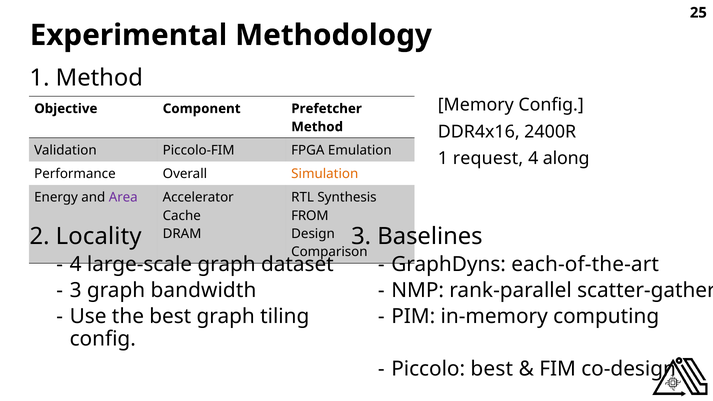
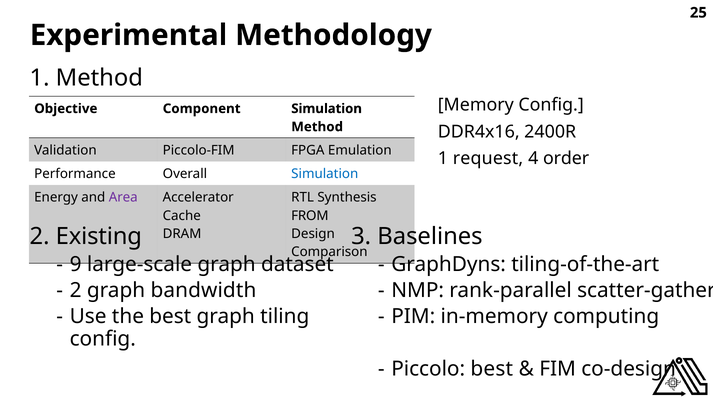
Component Prefetcher: Prefetcher -> Simulation (327, 109)
along: along -> order (566, 158)
Simulation colour: orange -> blue (325, 174)
Locality: Locality -> Existing (99, 236)
4: 4 -> 9 (76, 264)
each-of-the-art: each-of-the-art -> tiling-of-the-art (585, 264)
3: 3 -> 2 (76, 290)
